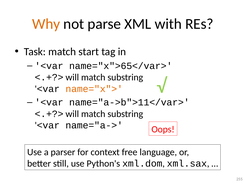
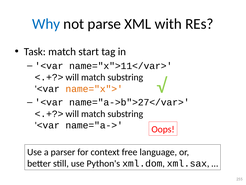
Why colour: orange -> blue (46, 24)
name="x">65</var>: name="x">65</var> -> name="x">11</var> (121, 66)
name="a->b">11</var>: name="a->b">11</var> -> name="a->b">27</var> (129, 102)
